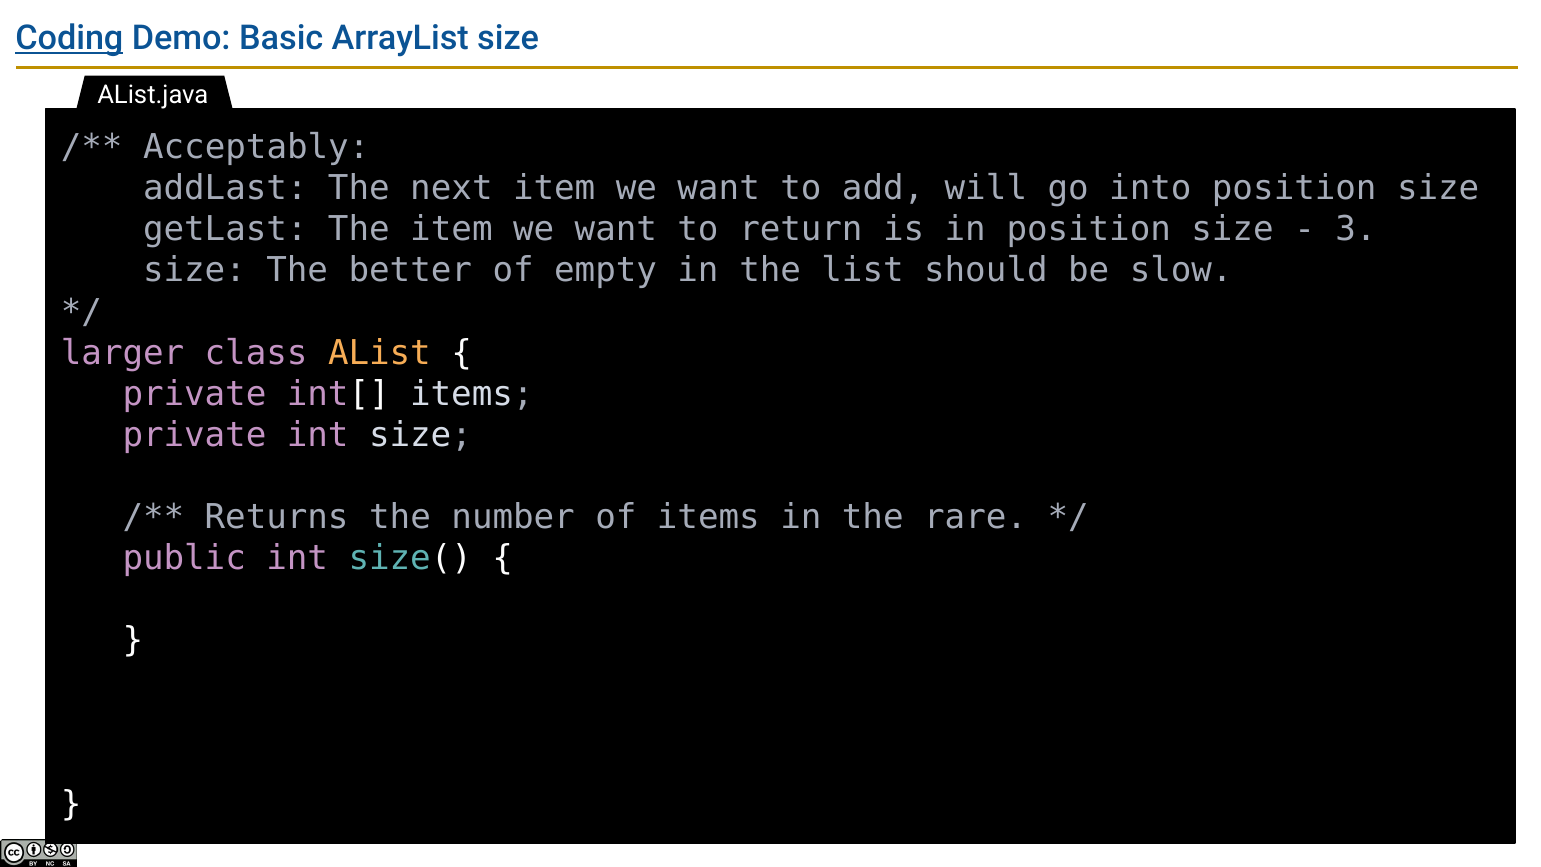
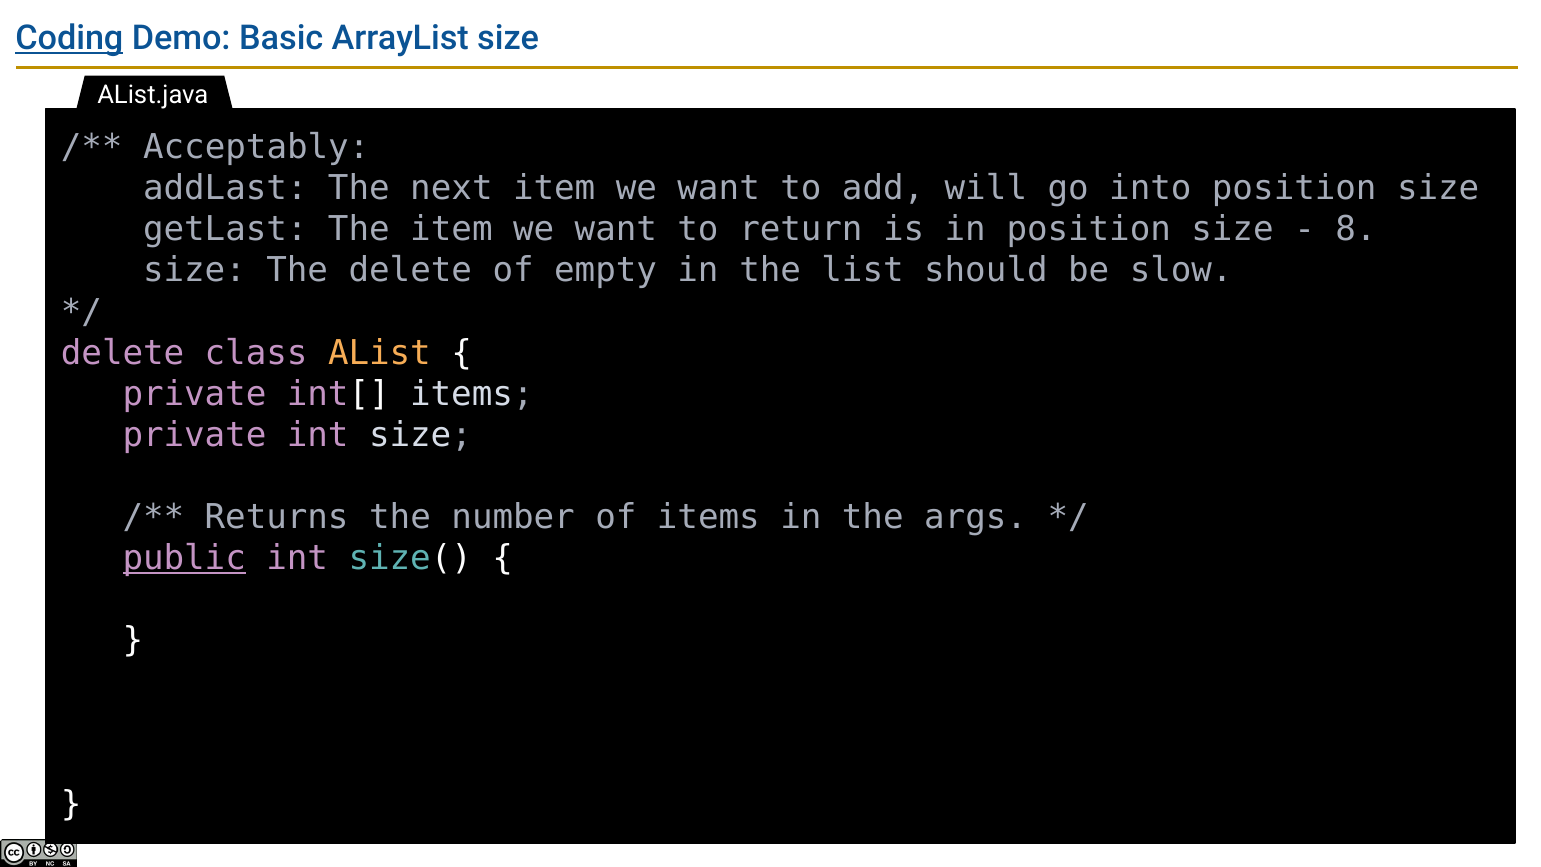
3: 3 -> 8 (1356, 230)
The better: better -> delete (410, 271)
larger: larger -> delete (123, 353)
rare: rare -> args (976, 517)
public underline: none -> present (184, 558)
